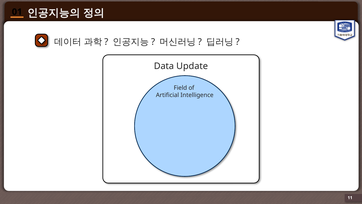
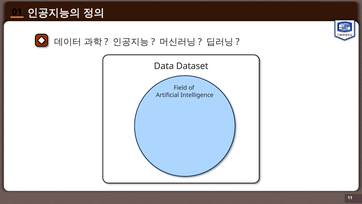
Update: Update -> Dataset (192, 66)
